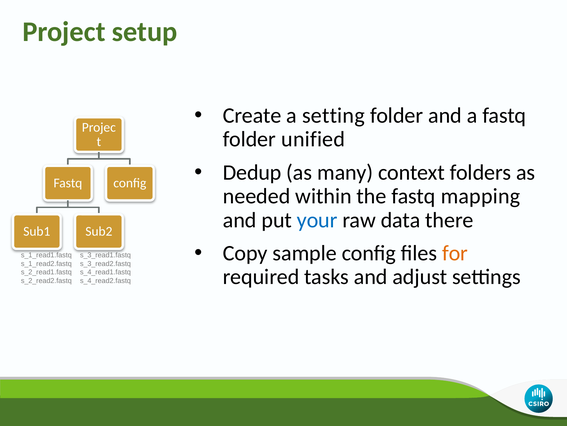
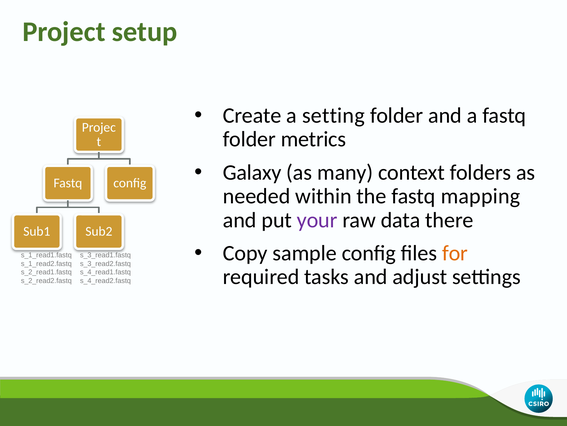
unified: unified -> metrics (313, 139)
Dedup: Dedup -> Galaxy (252, 172)
your colour: blue -> purple (317, 220)
